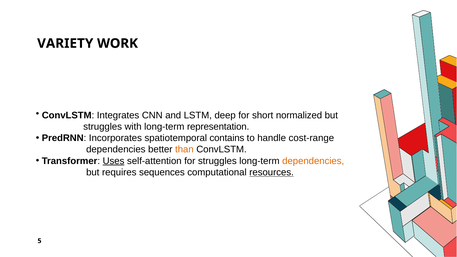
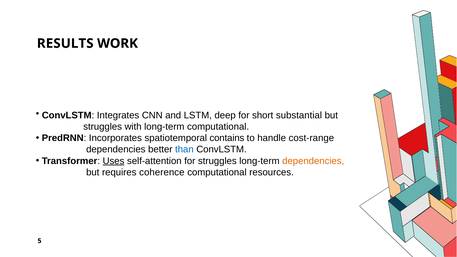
VARIETY: VARIETY -> RESULTS (65, 43)
normalized: normalized -> substantial (299, 115)
long-term representation: representation -> computational (218, 127)
than colour: orange -> blue (184, 150)
sequences: sequences -> coherence (162, 172)
resources underline: present -> none (272, 172)
